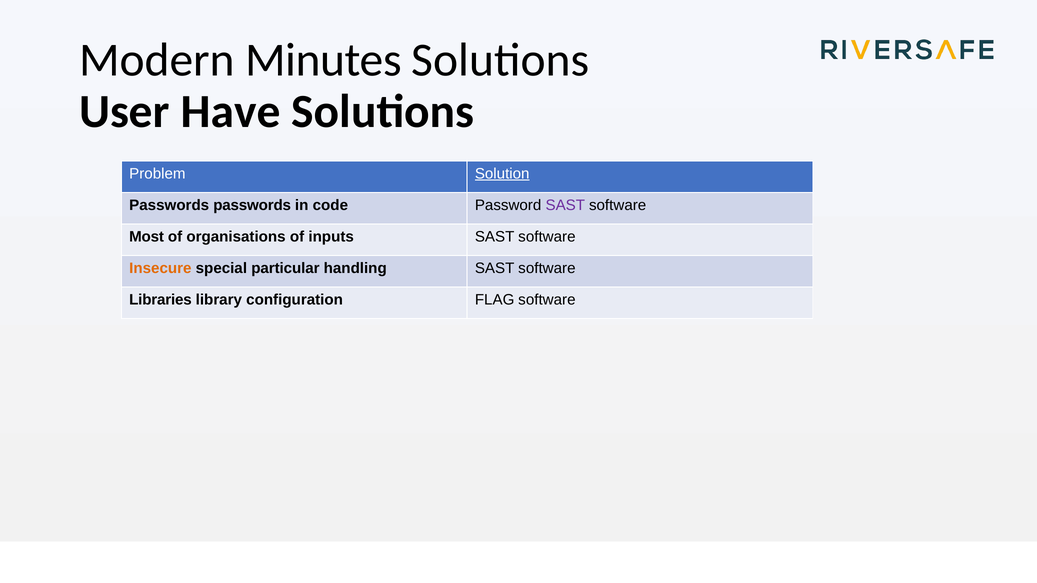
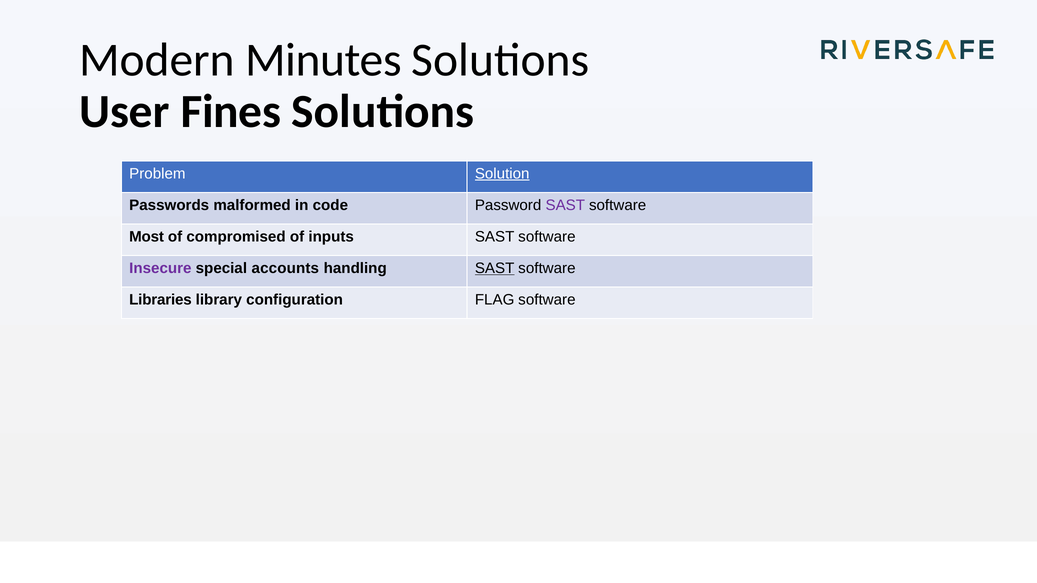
Have: Have -> Fines (231, 112)
Passwords passwords: passwords -> malformed (252, 205)
organisations: organisations -> compromised (236, 237)
Insecure colour: orange -> purple (160, 268)
particular: particular -> accounts (285, 268)
SAST underline: none -> present (495, 268)
